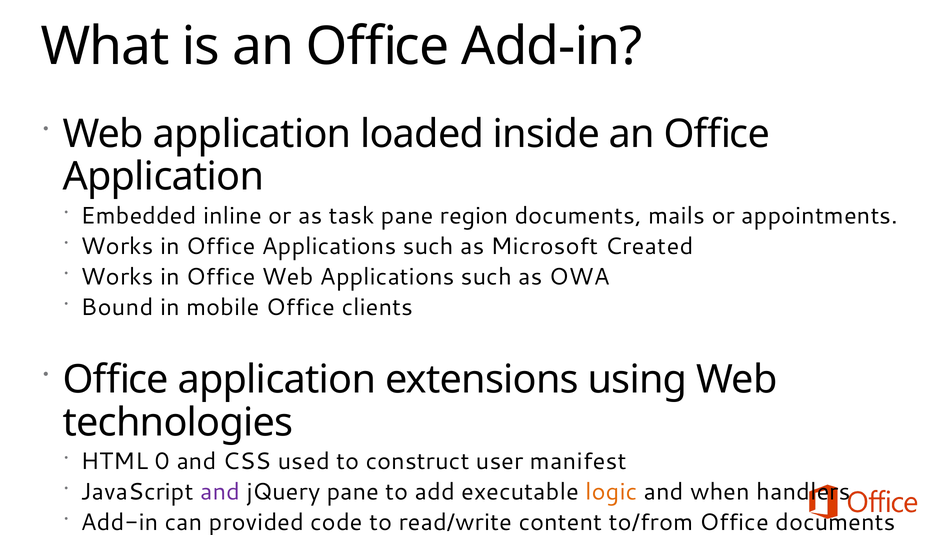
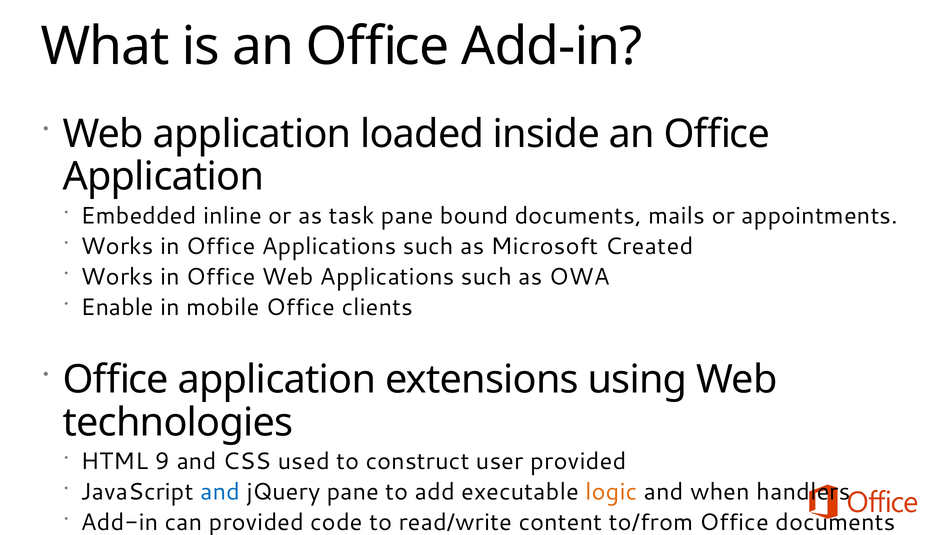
region: region -> bound (474, 216)
Bound: Bound -> Enable (117, 307)
0: 0 -> 9 (162, 462)
user manifest: manifest -> provided (578, 462)
and colour: purple -> blue (220, 492)
